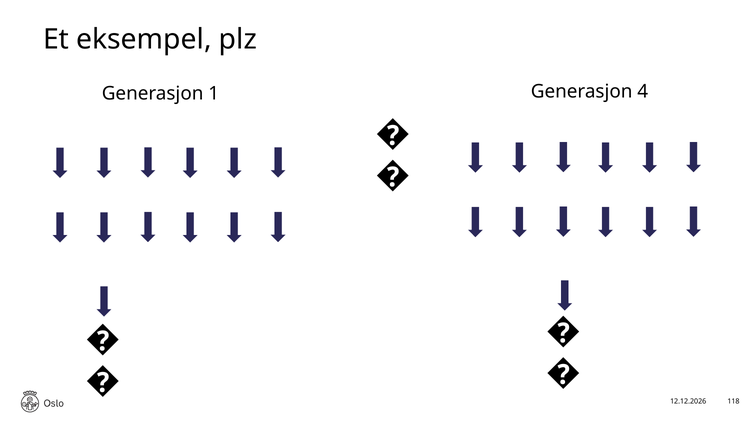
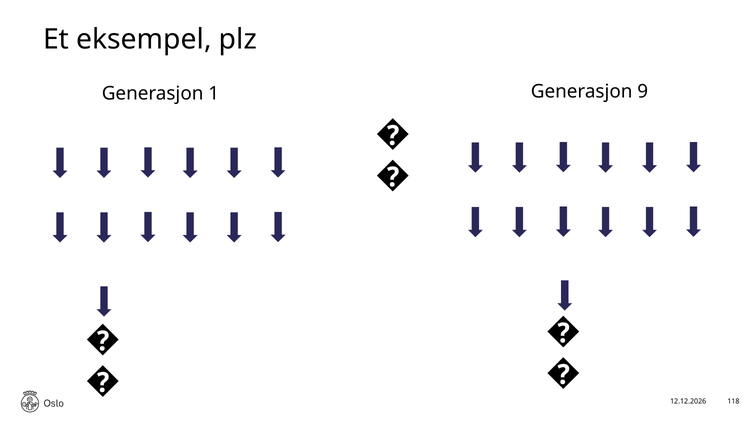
4: 4 -> 9 (643, 92)
